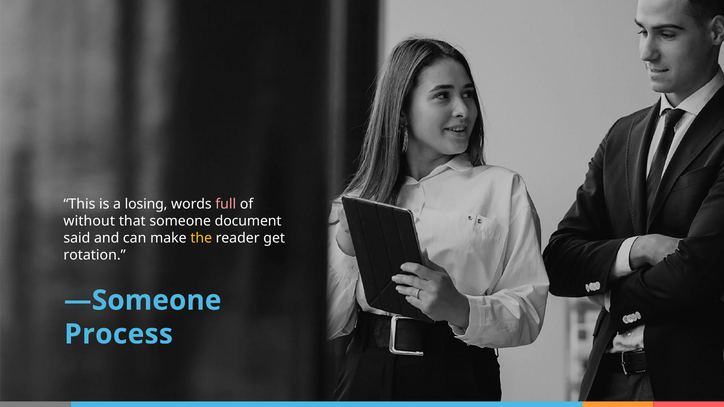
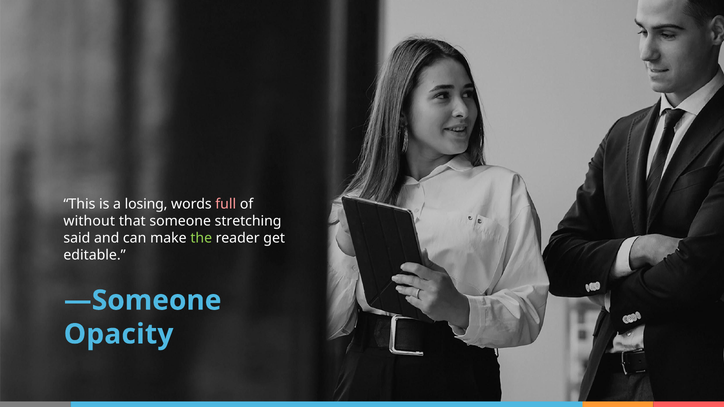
document: document -> stretching (248, 221)
the colour: yellow -> light green (201, 238)
rotation: rotation -> editable (95, 255)
Process: Process -> Opacity (119, 334)
